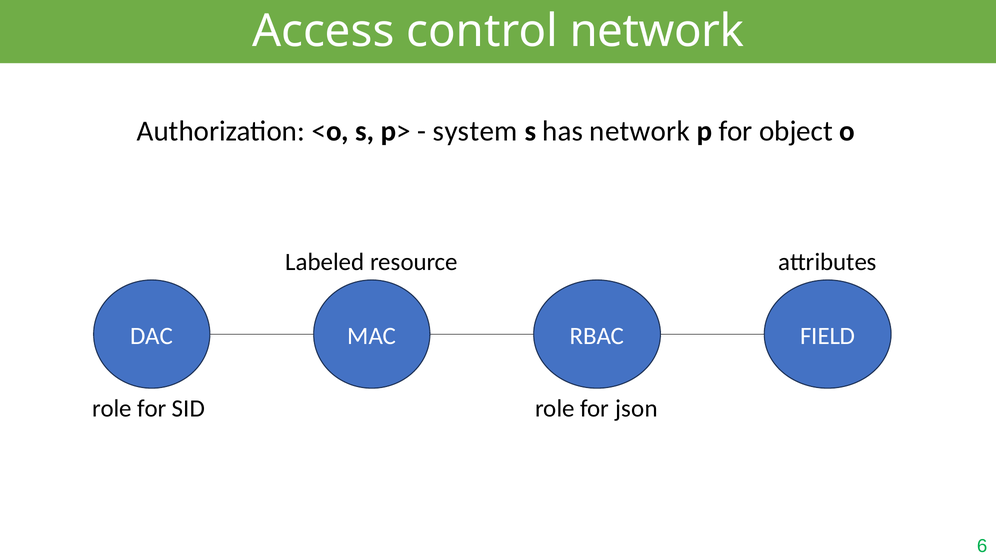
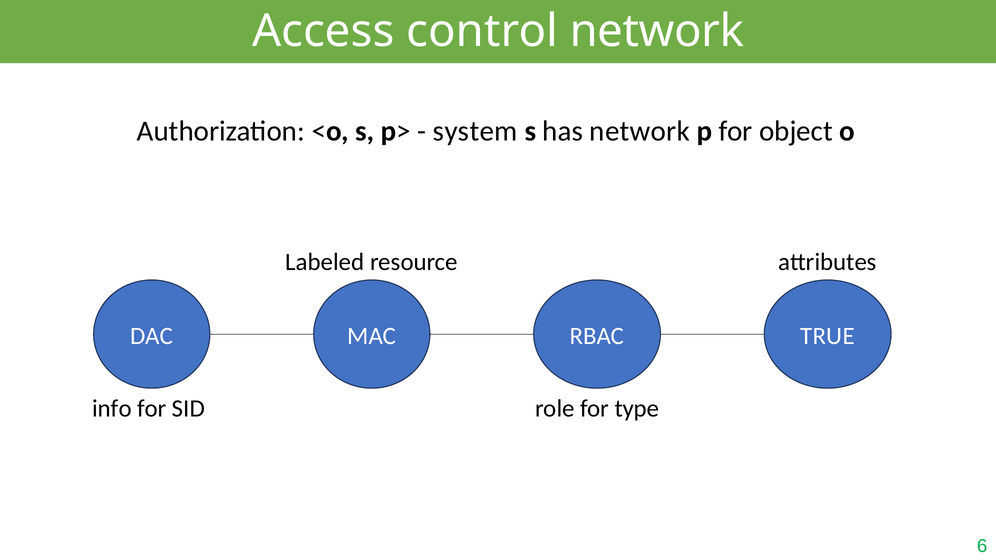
FIELD: FIELD -> TRUE (827, 336)
role: role -> info (112, 409)
json: json -> type (637, 409)
